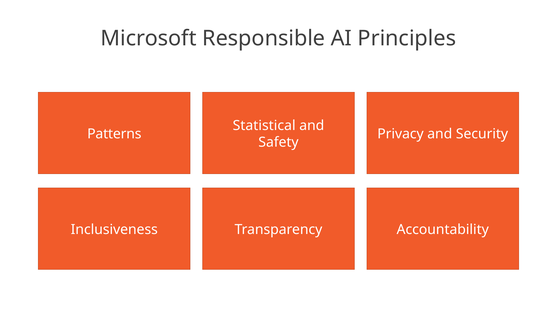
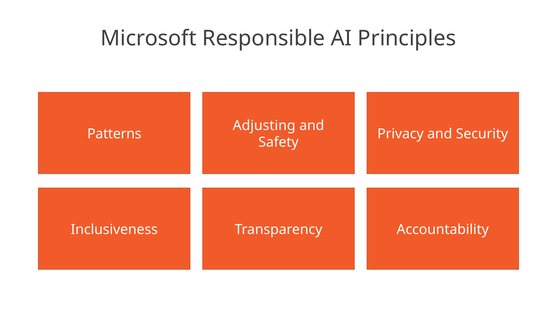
Statistical: Statistical -> Adjusting (264, 126)
